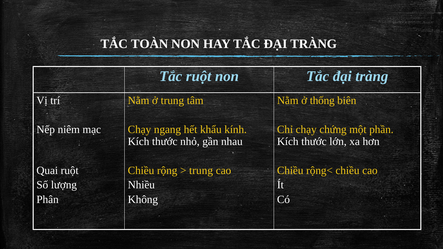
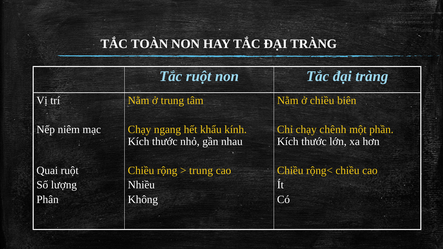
ở thống: thống -> chiều (322, 101)
chứng: chứng -> chênh (333, 130)
